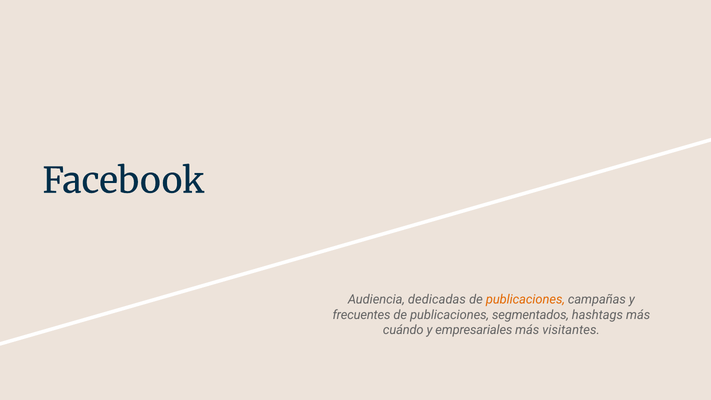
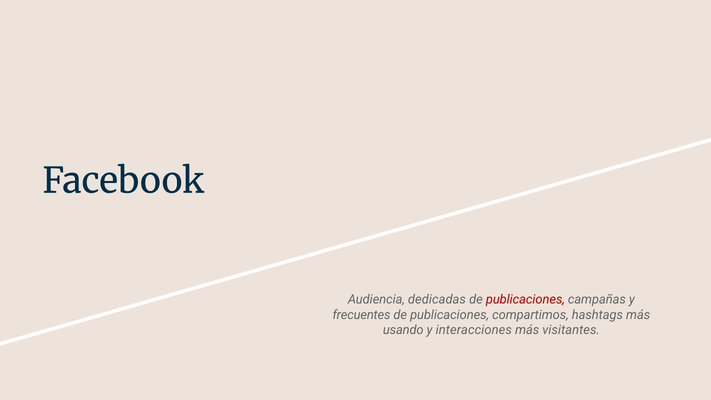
publicaciones colour: orange -> red (525, 299)
segmentados: segmentados -> compartimos (530, 315)
cuándo: cuándo -> usando (403, 330)
empresariales: empresariales -> interacciones (474, 330)
